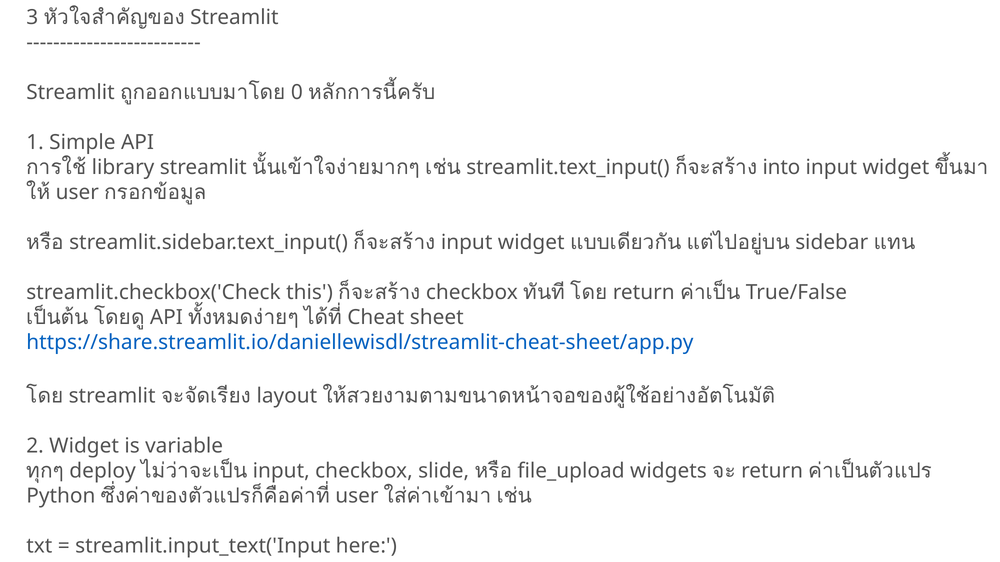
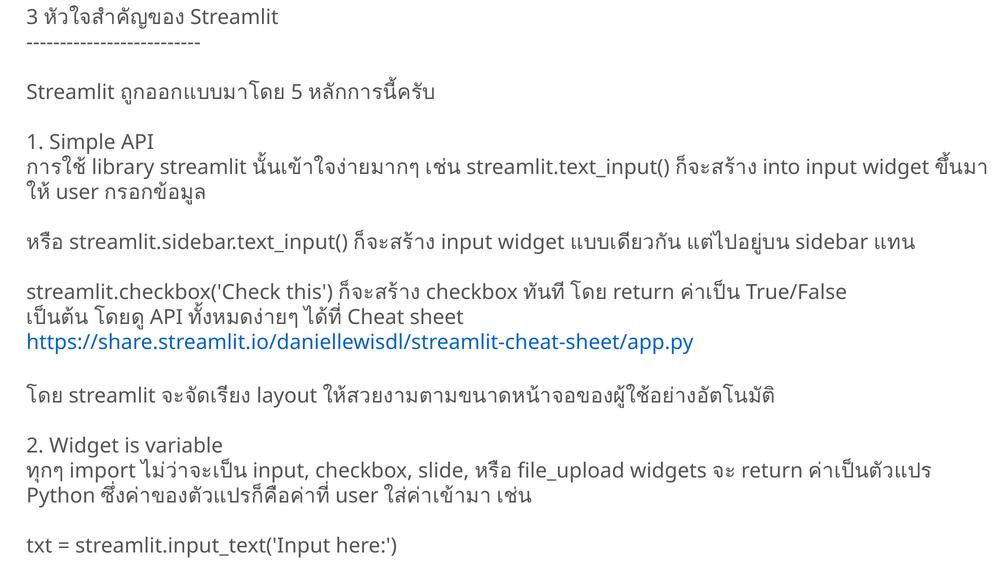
0: 0 -> 5 (297, 93)
deploy: deploy -> import (103, 471)
